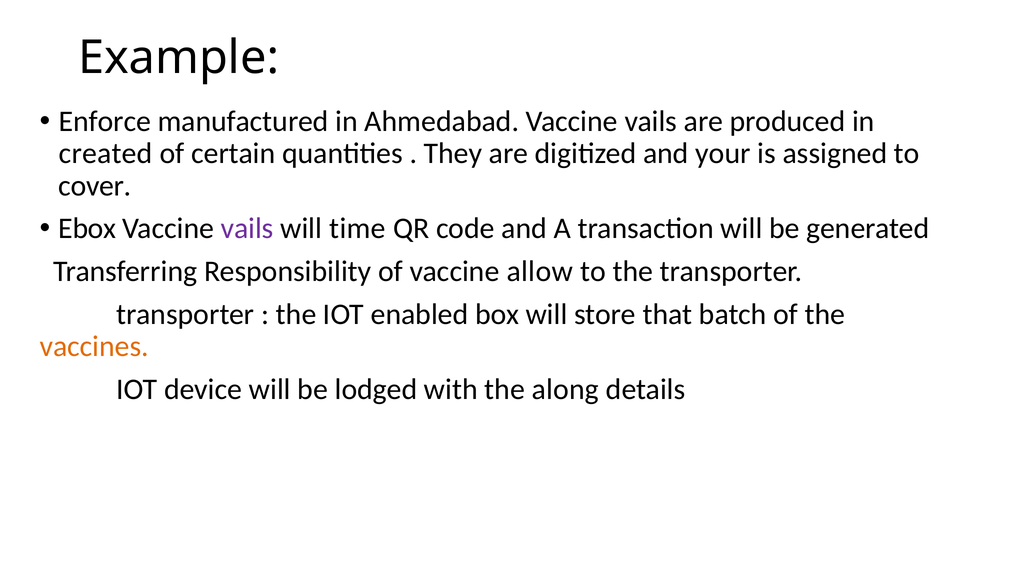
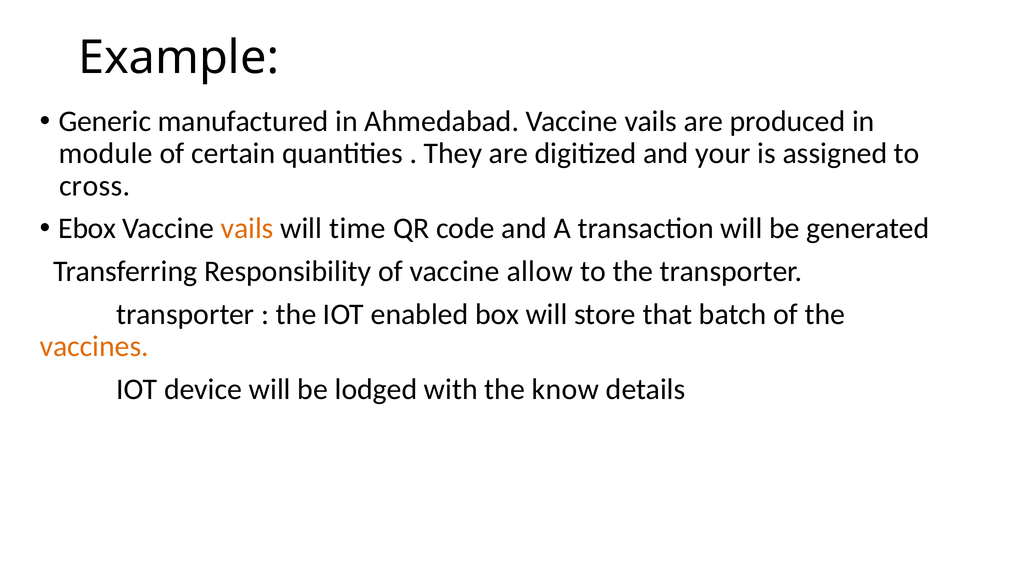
Enforce: Enforce -> Generic (105, 121)
created: created -> module (106, 154)
cover: cover -> cross (95, 186)
vails colour: purple -> orange (247, 229)
along: along -> know (565, 389)
